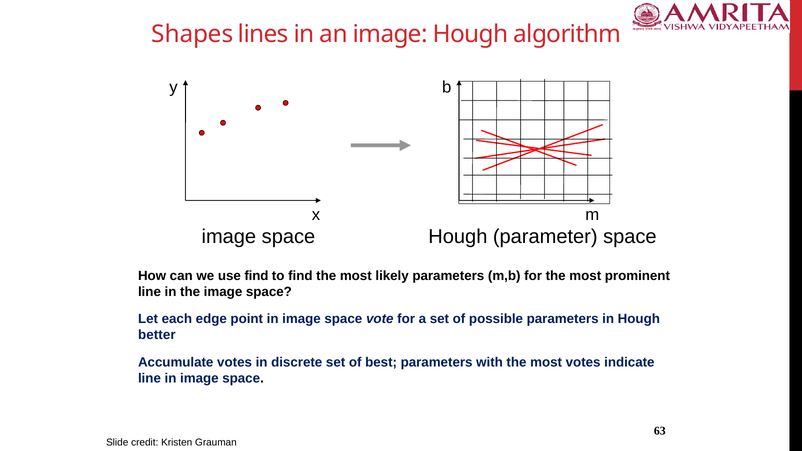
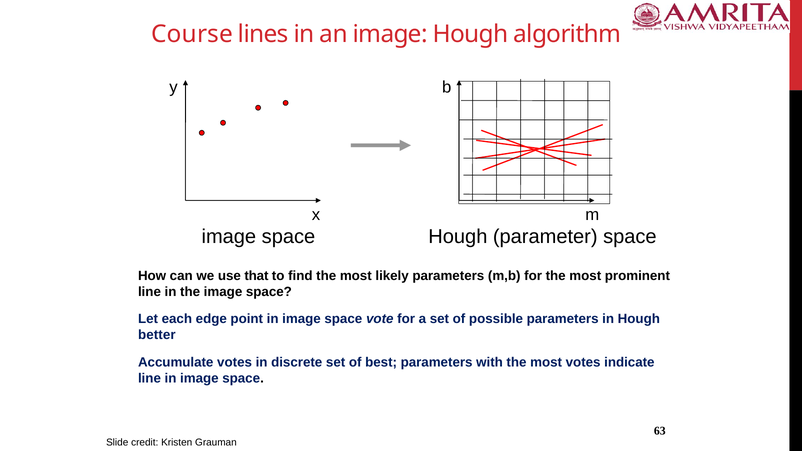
Shapes: Shapes -> Course (192, 34)
use find: find -> that (256, 276)
